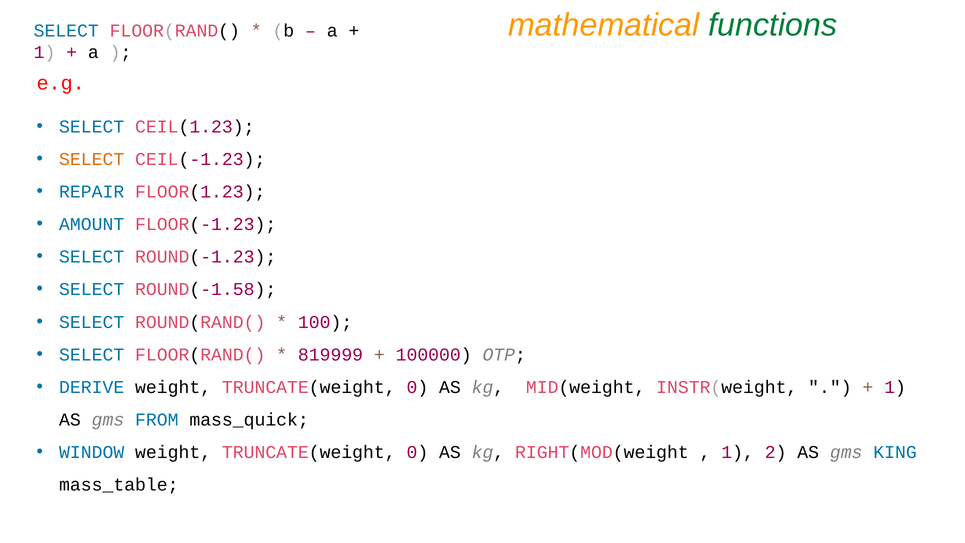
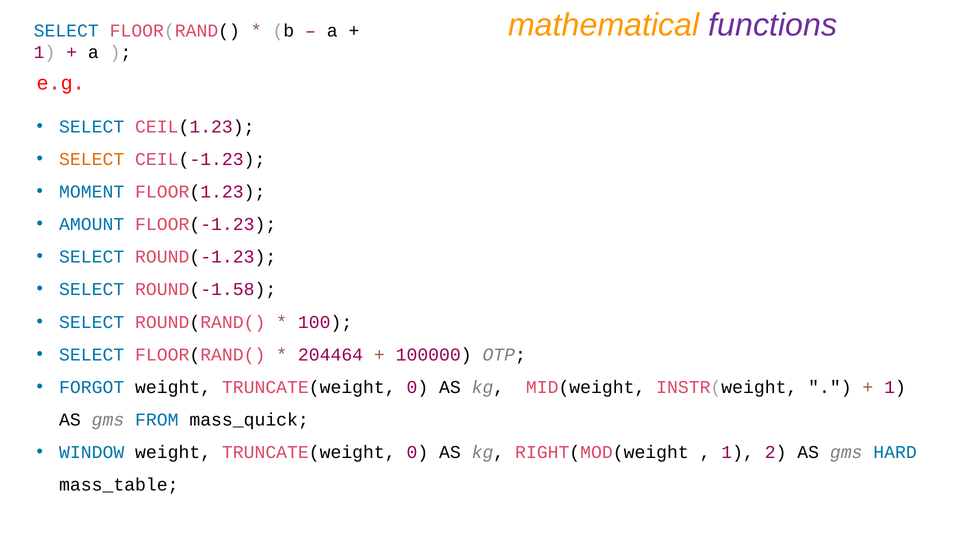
functions colour: green -> purple (773, 25)
REPAIR: REPAIR -> MOMENT (92, 192)
819999: 819999 -> 204464 (331, 355)
DERIVE: DERIVE -> FORGOT (92, 387)
KING: KING -> HARD (895, 452)
